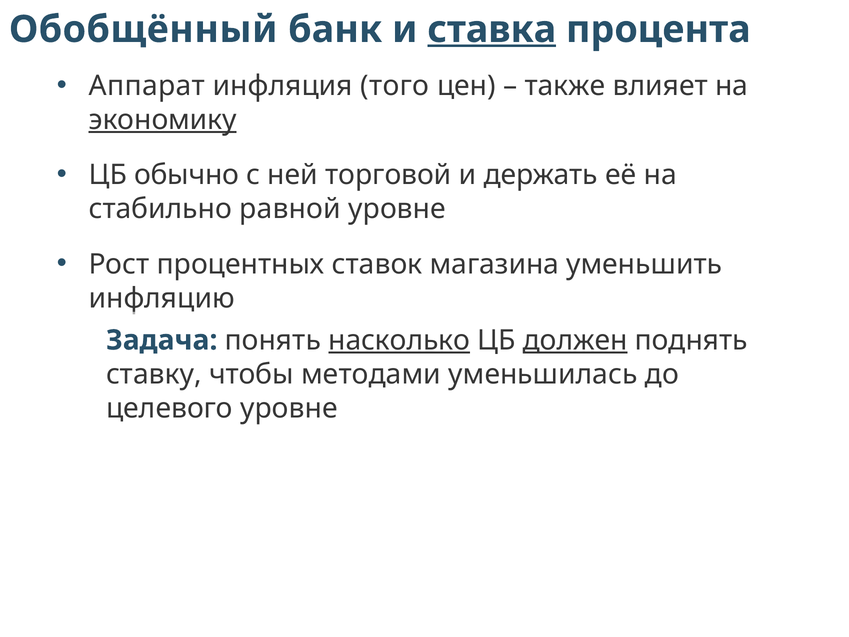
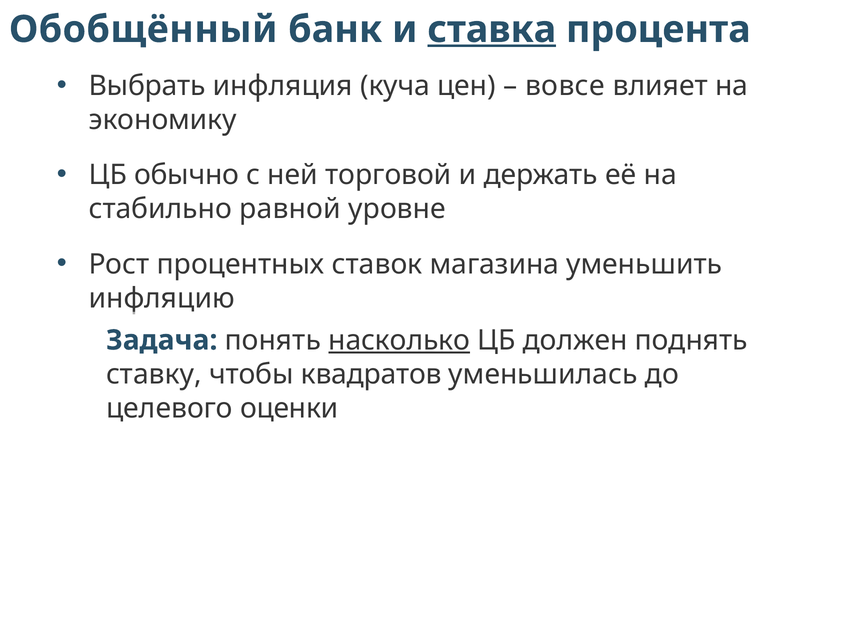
Аппарат: Аппарат -> Выбрать (147, 86)
того: того -> куча (395, 86)
также: также -> вовсе (565, 86)
экономику underline: present -> none (163, 120)
должен underline: present -> none (575, 340)
методами: методами -> квадратов (371, 374)
целевого уровне: уровне -> оценки (289, 408)
